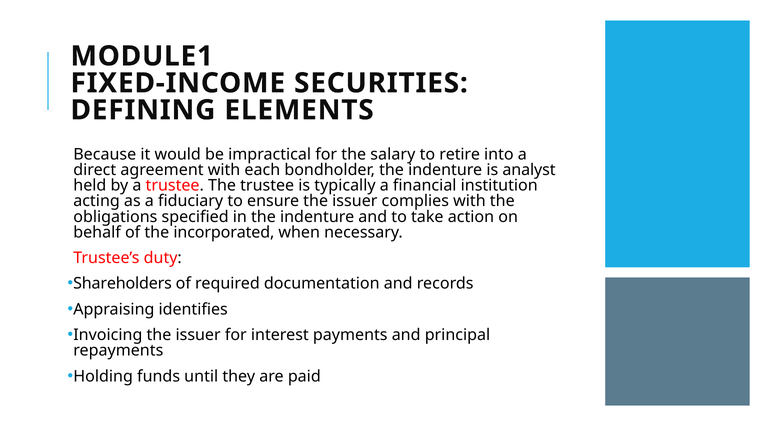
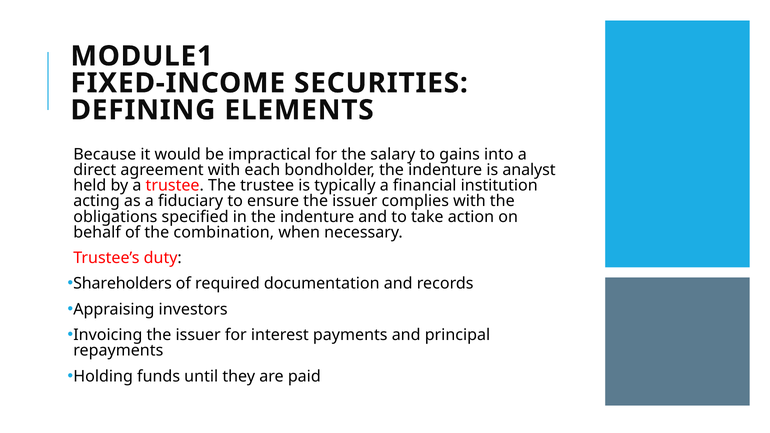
retire: retire -> gains (460, 154)
incorporated: incorporated -> combination (224, 232)
identifies: identifies -> investors (193, 309)
